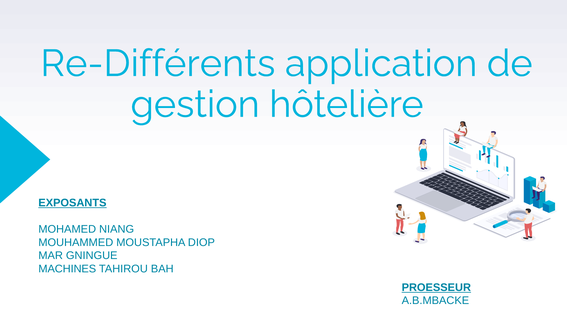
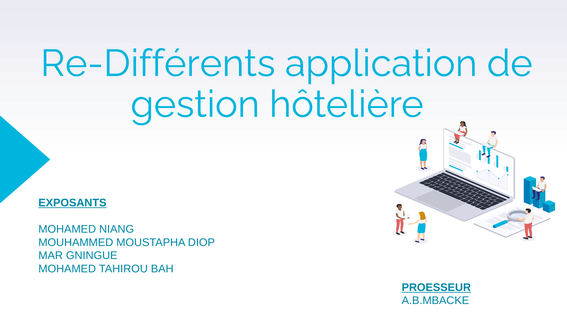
MACHINES: MACHINES -> MOHAMED (67, 269)
